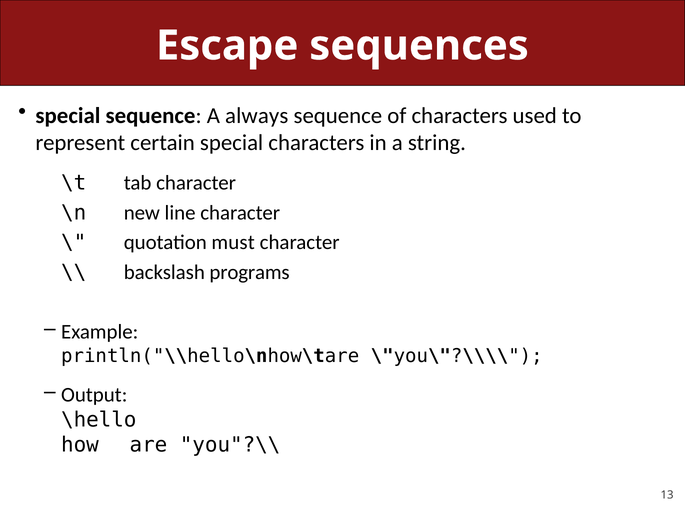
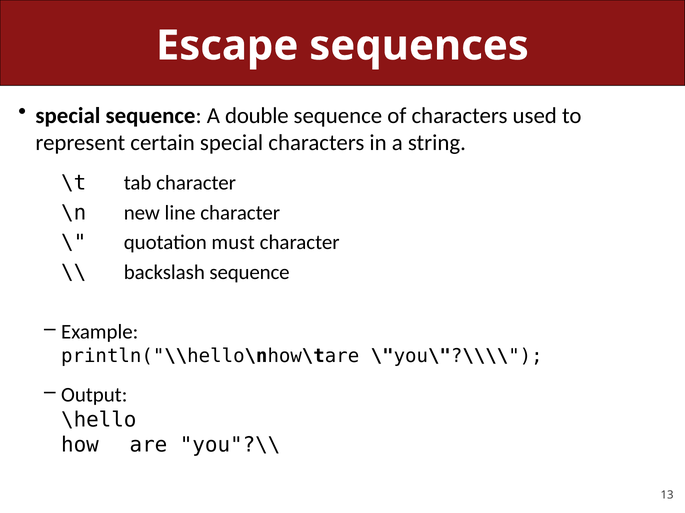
always: always -> double (257, 116)
backslash programs: programs -> sequence (250, 273)
